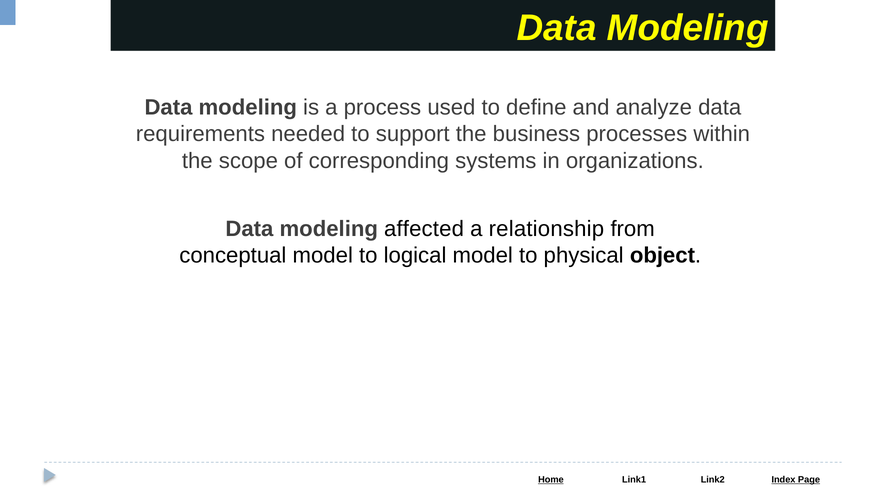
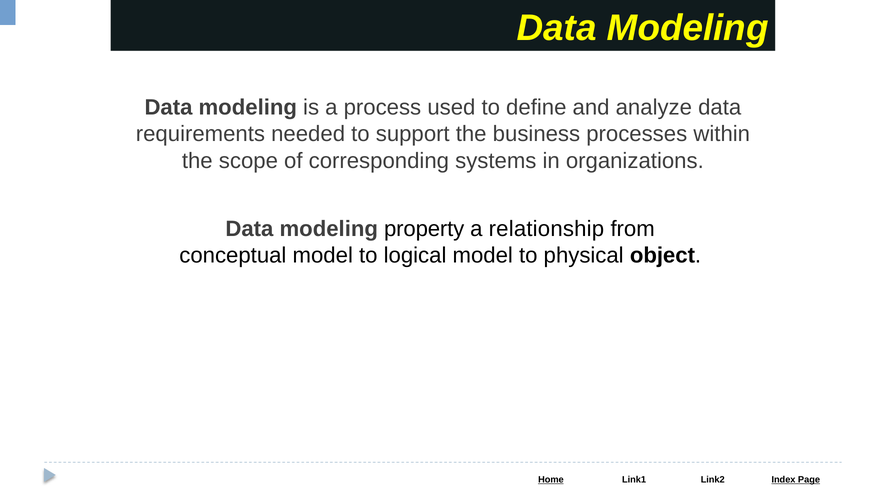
affected: affected -> property (424, 229)
